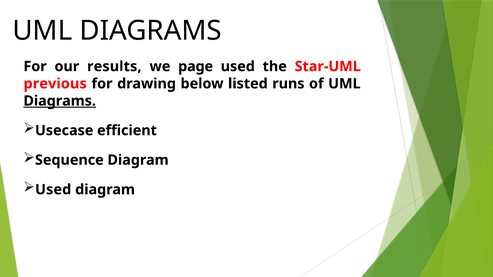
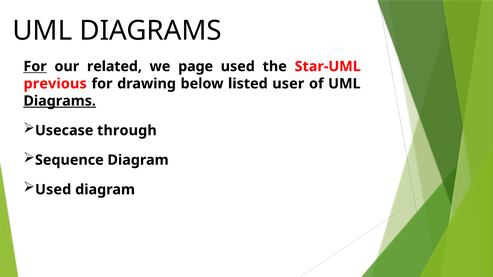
For underline: none -> present (35, 66)
results: results -> related (114, 66)
runs: runs -> user (288, 84)
efficient: efficient -> through (127, 131)
